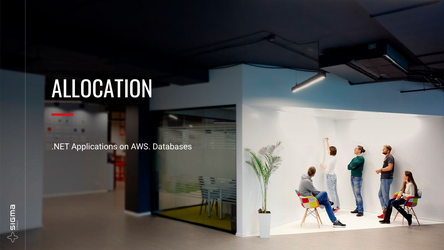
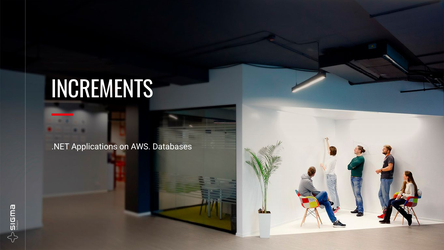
ALLOCATION: ALLOCATION -> INCREMENTS (102, 90)
